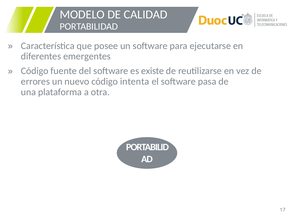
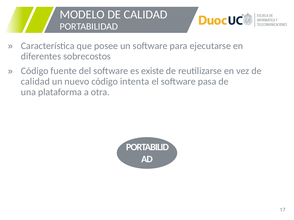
emergentes: emergentes -> sobrecostos (87, 56)
errores: errores -> calidad (35, 82)
